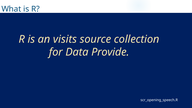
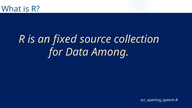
visits: visits -> fixed (65, 39)
Provide: Provide -> Among (110, 52)
